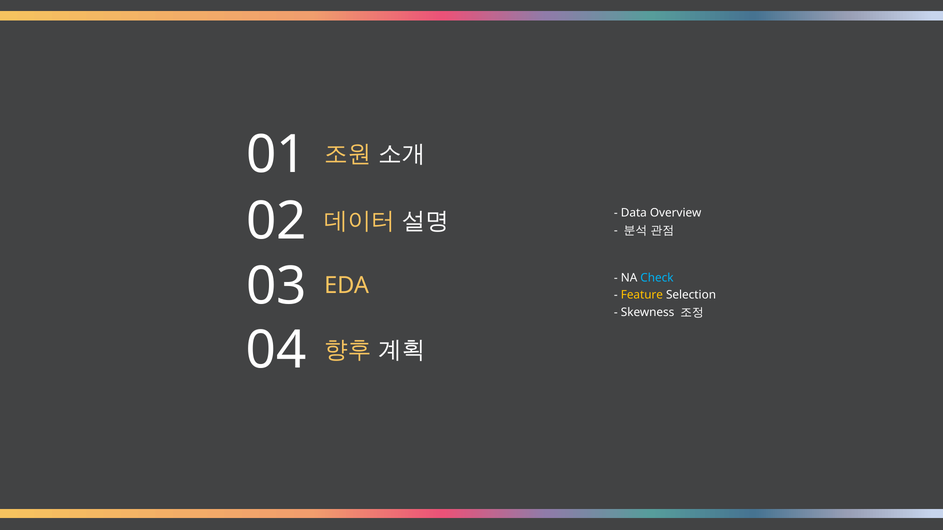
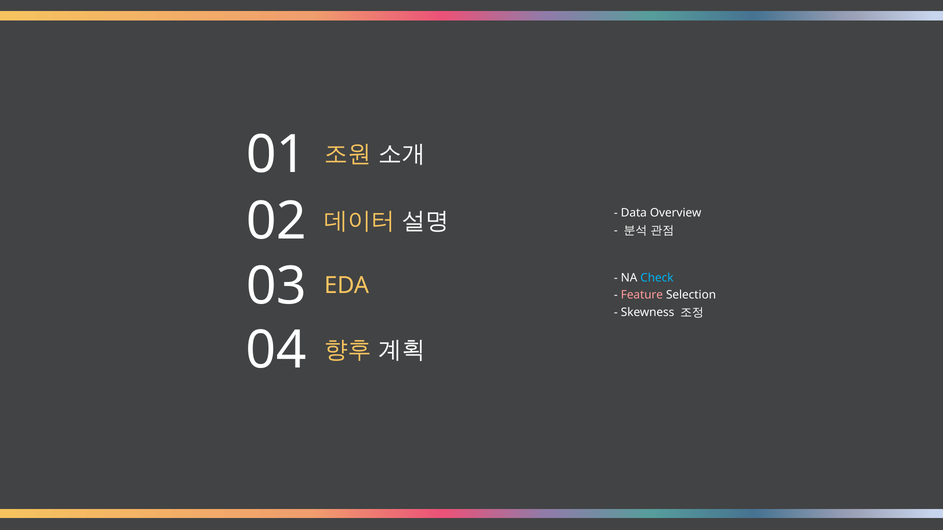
Feature colour: yellow -> pink (642, 295)
